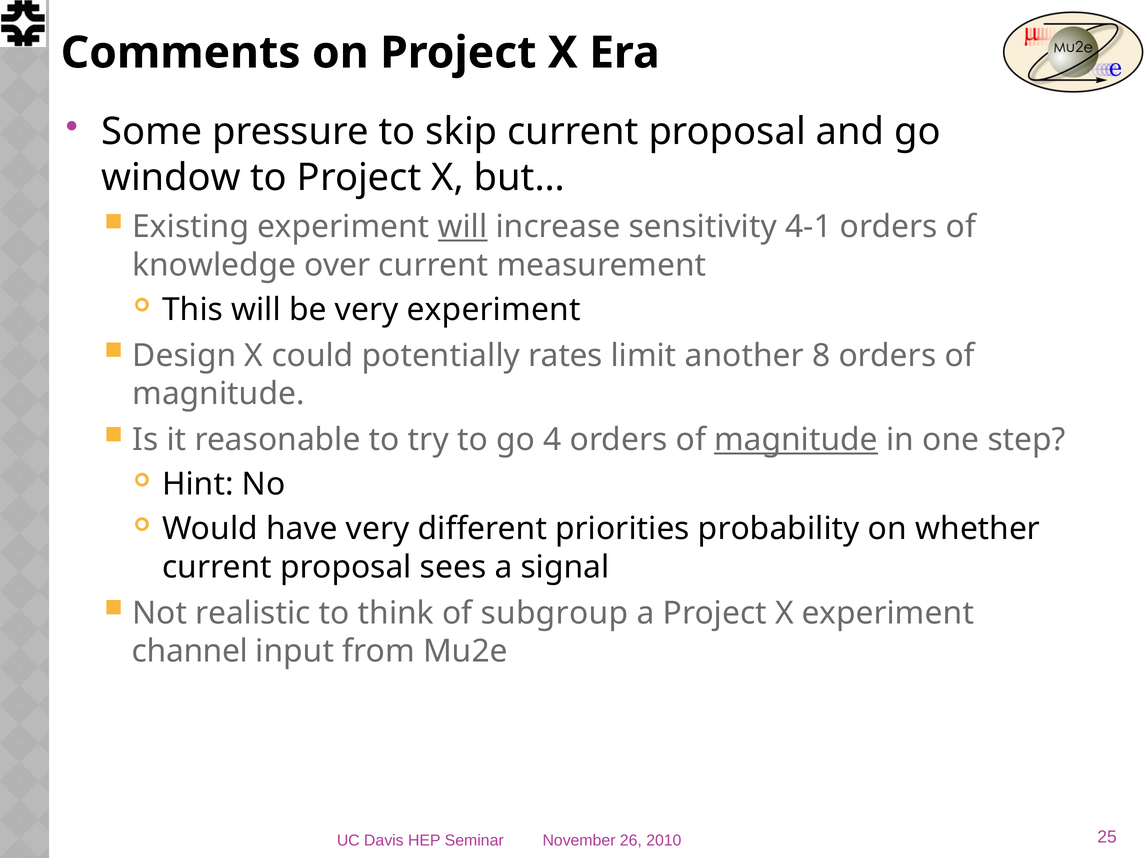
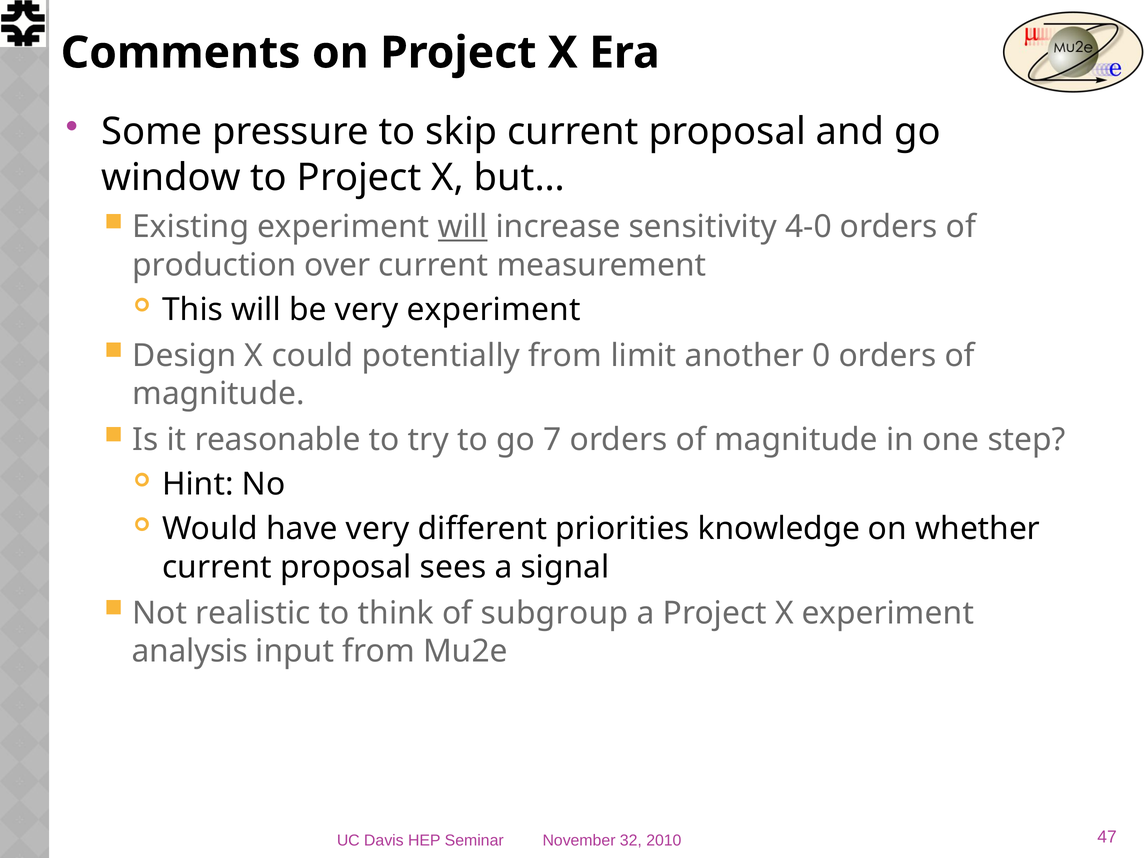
4-1: 4-1 -> 4-0 (808, 227)
knowledge: knowledge -> production (214, 265)
potentially rates: rates -> from (565, 356)
8: 8 -> 0 (821, 356)
4: 4 -> 7 (552, 440)
magnitude underline: present -> none (796, 440)
probability: probability -> knowledge (779, 529)
channel: channel -> analysis (190, 651)
26: 26 -> 32 (631, 840)
25: 25 -> 47 (1107, 837)
